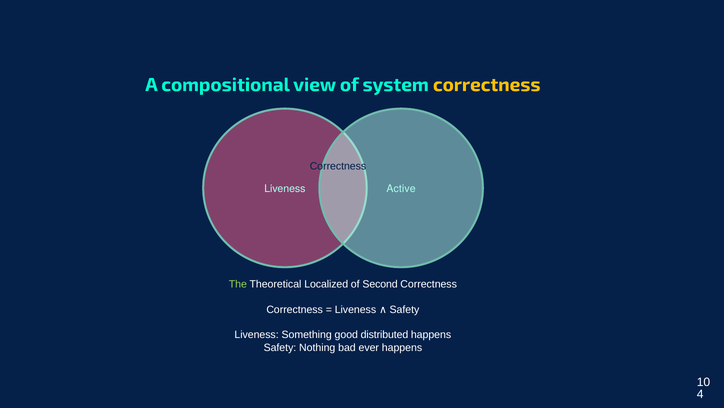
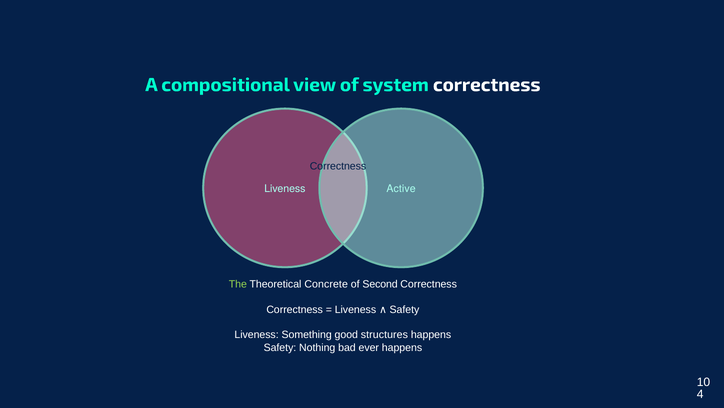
correctness colour: yellow -> white (487, 85)
Localized: Localized -> Concrete (326, 284)
distributed: distributed -> structures (384, 334)
